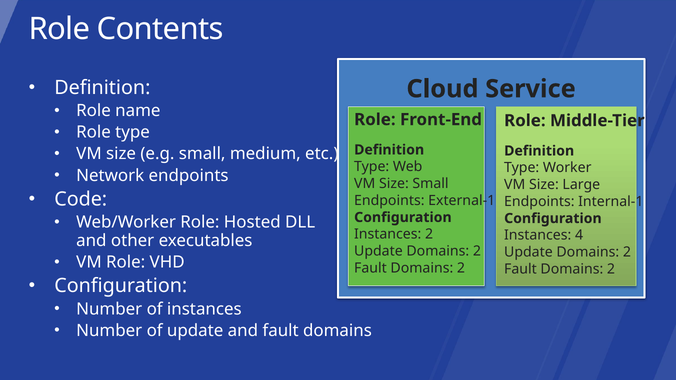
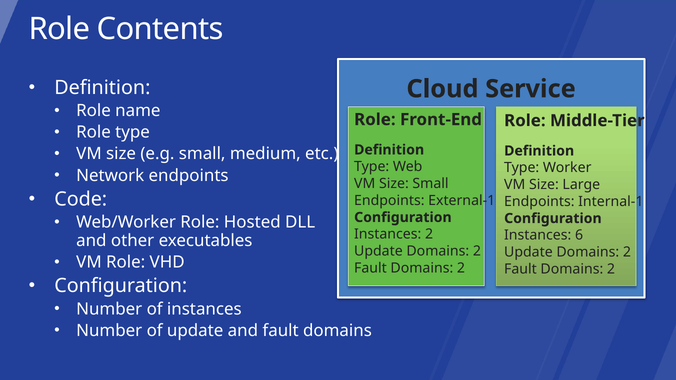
4: 4 -> 6 (579, 236)
